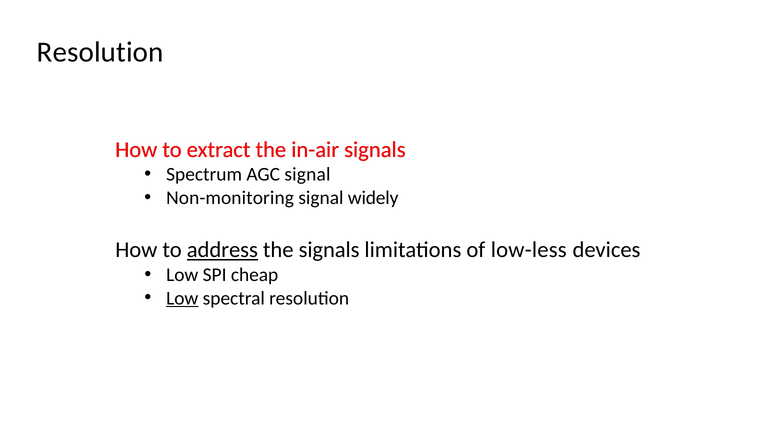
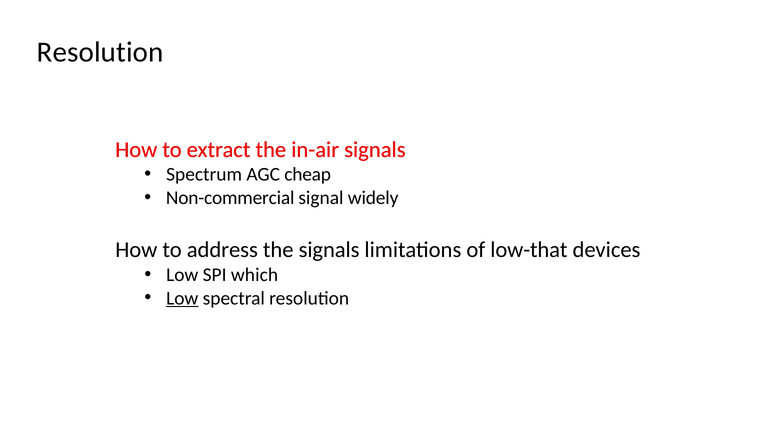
AGC signal: signal -> cheap (308, 175)
Non-monitoring: Non-monitoring -> Non-commercial (230, 198)
address underline: present -> none (222, 250)
low-less: low-less -> low-that (529, 250)
cheap: cheap -> which (255, 275)
